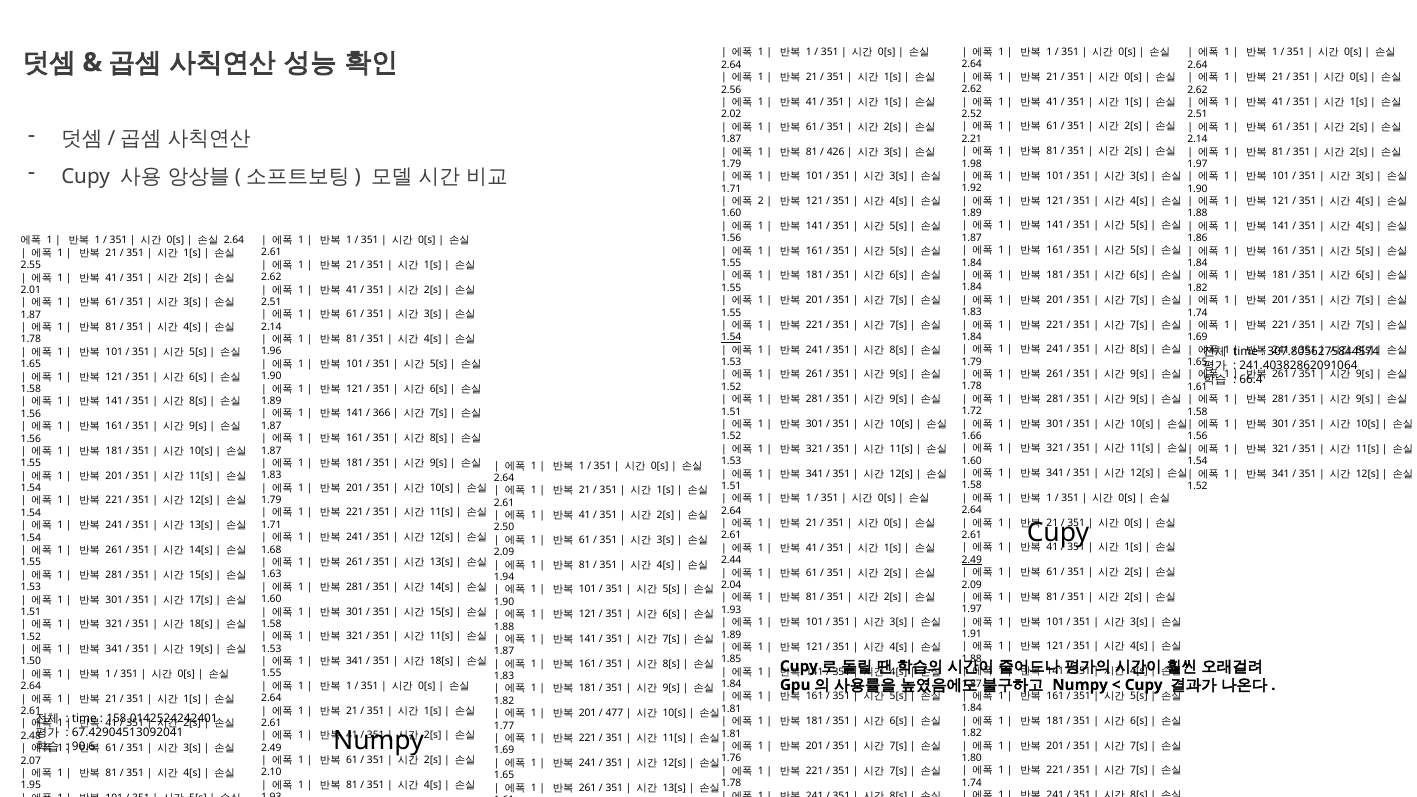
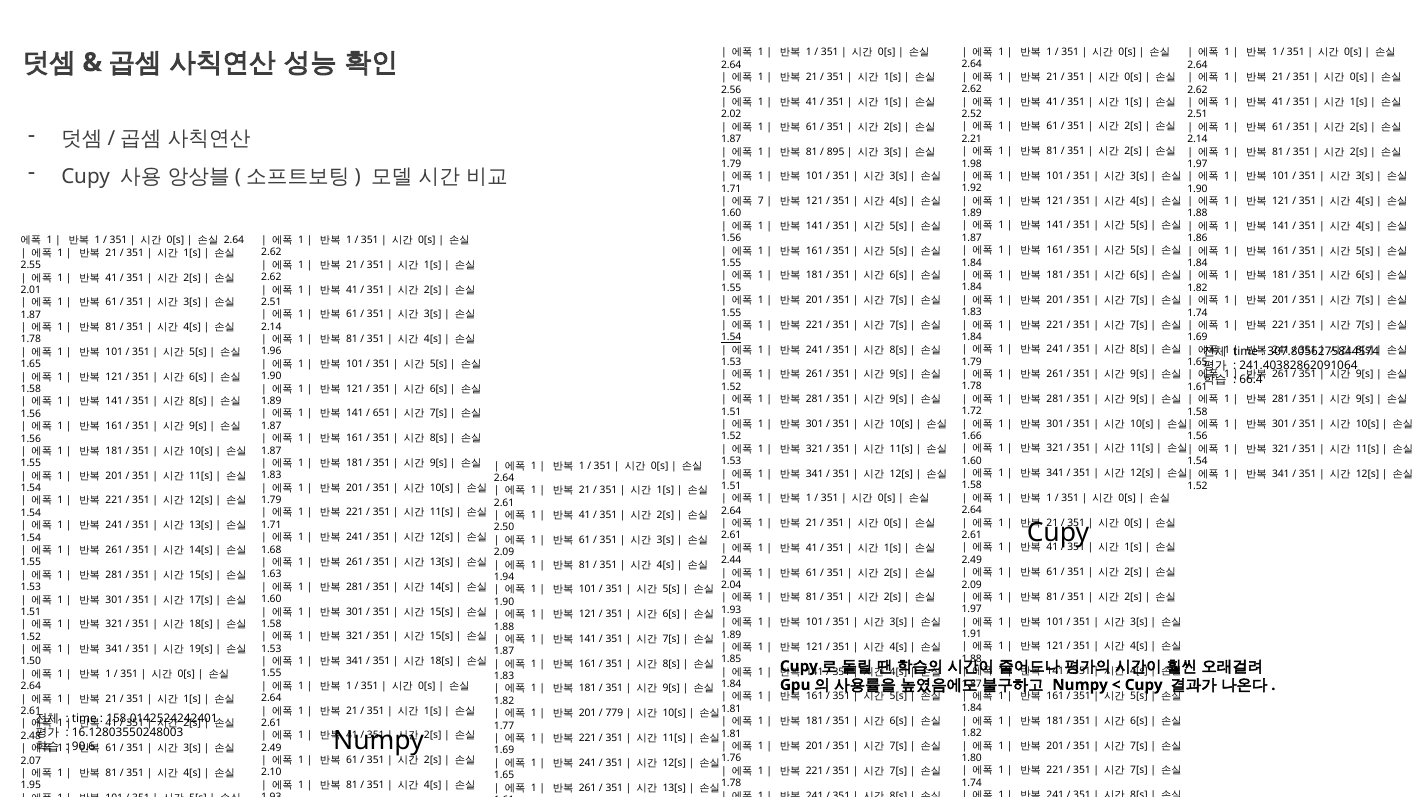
426: 426 -> 895 (836, 152)
2: 2 -> 7 (761, 201)
2.61: 2.61 -> 2.62 (271, 252)
366: 366 -> 651 (382, 413)
2.49 underline: present -> none (972, 560)
11[s: 11[s -> 15[s (442, 636)
477: 477 -> 779 (614, 713)
67.42904513092041: 67.42904513092041 -> 16.12803550248003 (128, 733)
